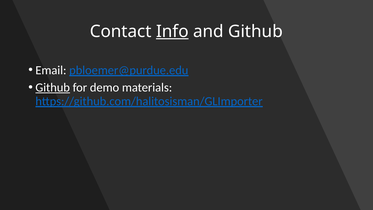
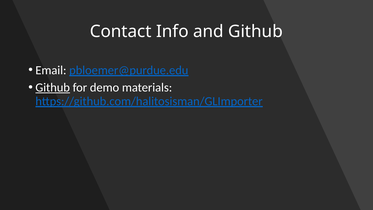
Info underline: present -> none (172, 31)
